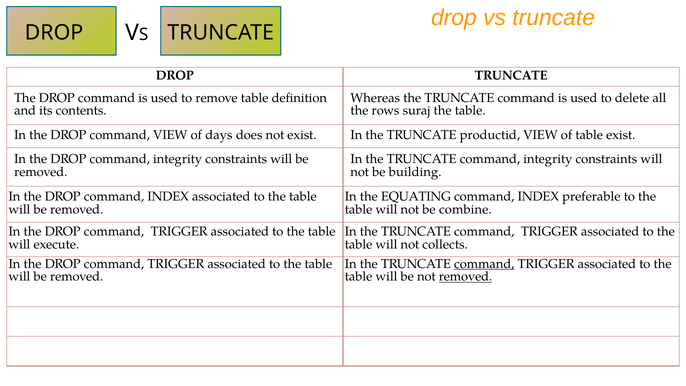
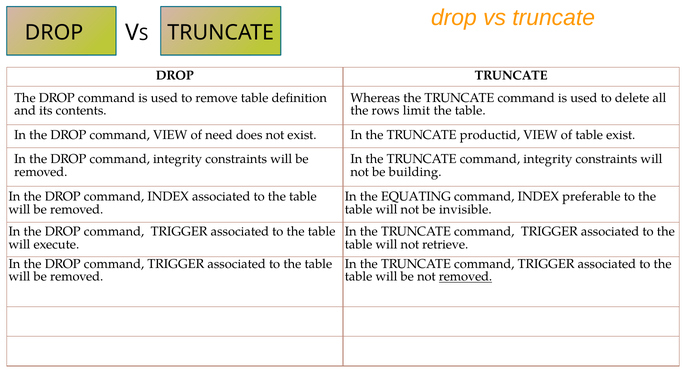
suraj: suraj -> limit (416, 111)
days: days -> need (219, 135)
combine: combine -> invisible (465, 209)
collects: collects -> retrieve (445, 245)
command underline: present -> none (484, 264)
